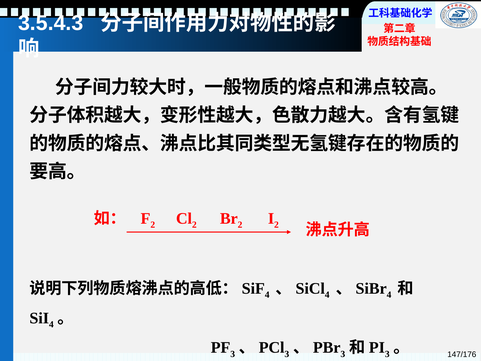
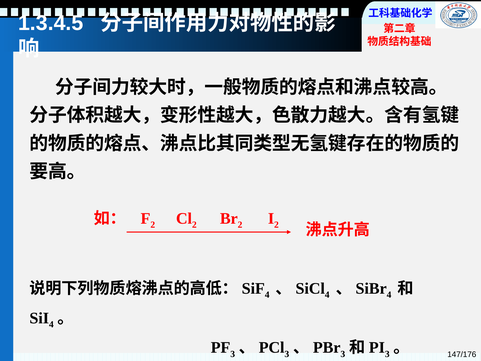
3.5.4.3: 3.5.4.3 -> 1.3.4.5 (51, 23)
